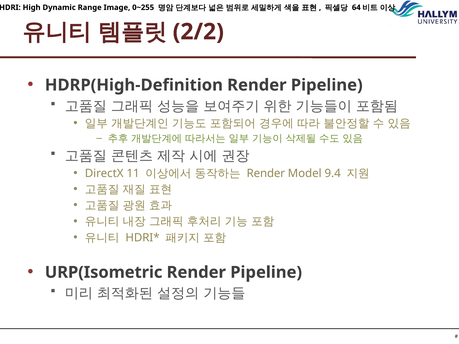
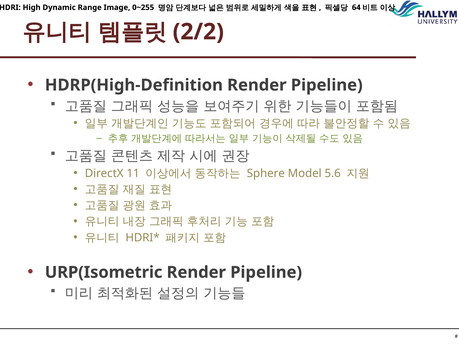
Render: Render -> Sphere (266, 173)
9.4: 9.4 -> 5.6 (333, 173)
